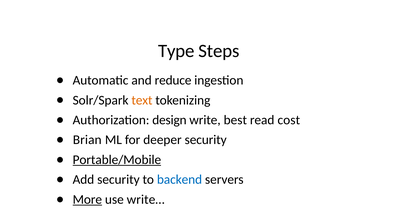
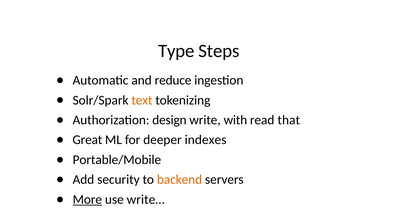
best: best -> with (235, 120)
cost: cost -> that (289, 120)
Brian: Brian -> Great (87, 140)
deeper security: security -> indexes (206, 140)
Portable/Mobile underline: present -> none (117, 160)
backend colour: blue -> orange (180, 179)
